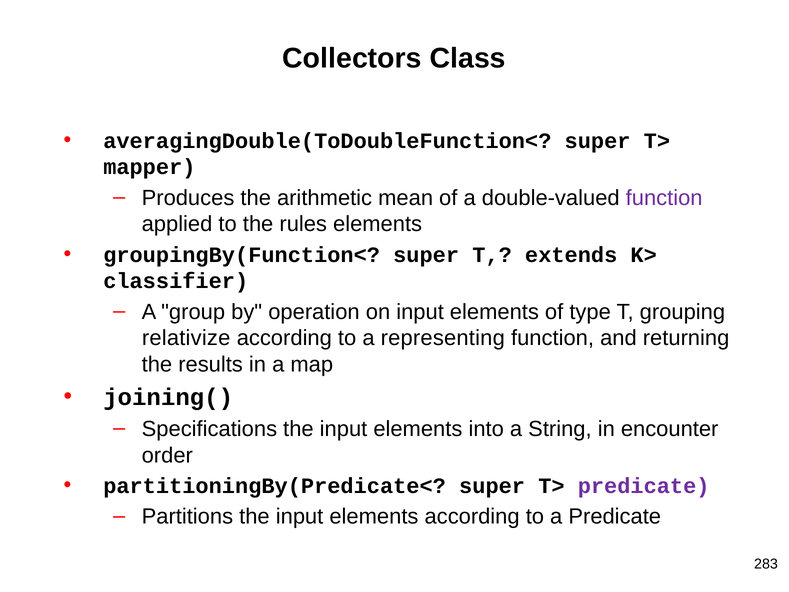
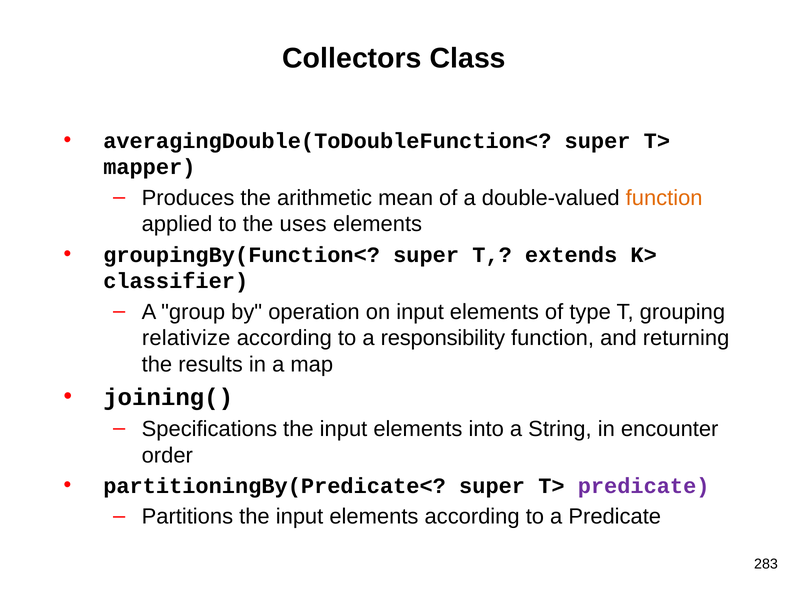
function colour: purple -> orange (664, 198)
rules: rules -> uses (303, 224)
representing: representing -> responsibility (443, 338)
